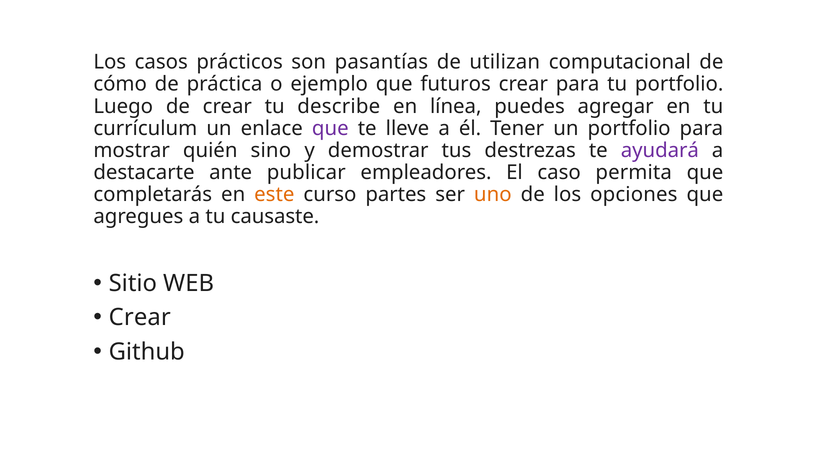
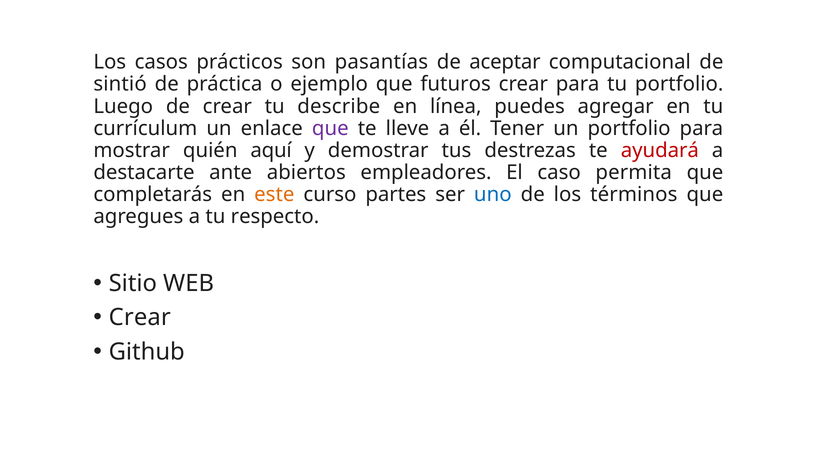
utilizan: utilizan -> aceptar (505, 62)
cómo: cómo -> sintió (120, 84)
sino: sino -> aquí (271, 150)
ayudará colour: purple -> red (660, 150)
publicar: publicar -> abiertos (306, 172)
uno colour: orange -> blue (493, 194)
opciones: opciones -> términos (634, 194)
causaste: causaste -> respecto (275, 216)
